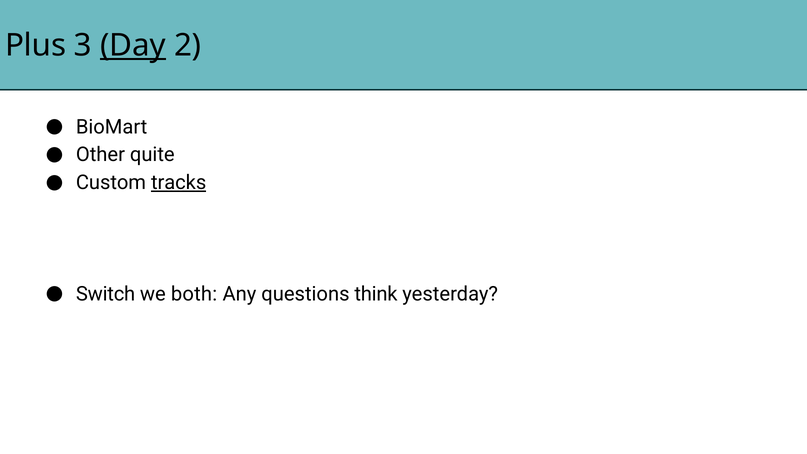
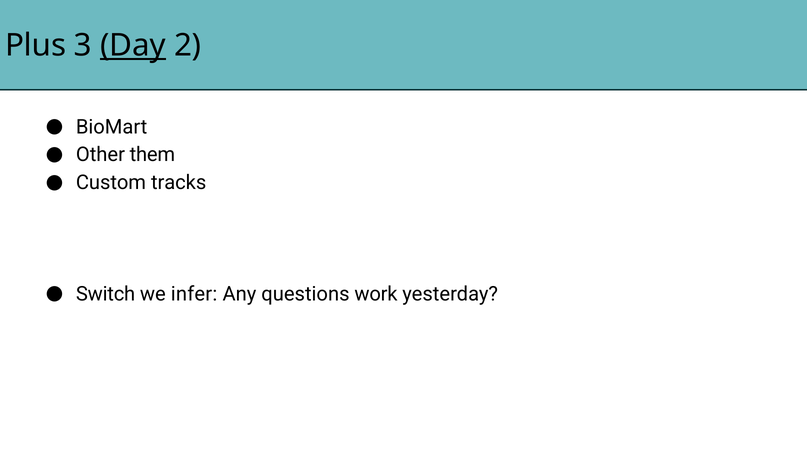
quite: quite -> them (152, 155)
tracks underline: present -> none (179, 183)
both: both -> infer (194, 294)
think: think -> work (376, 294)
